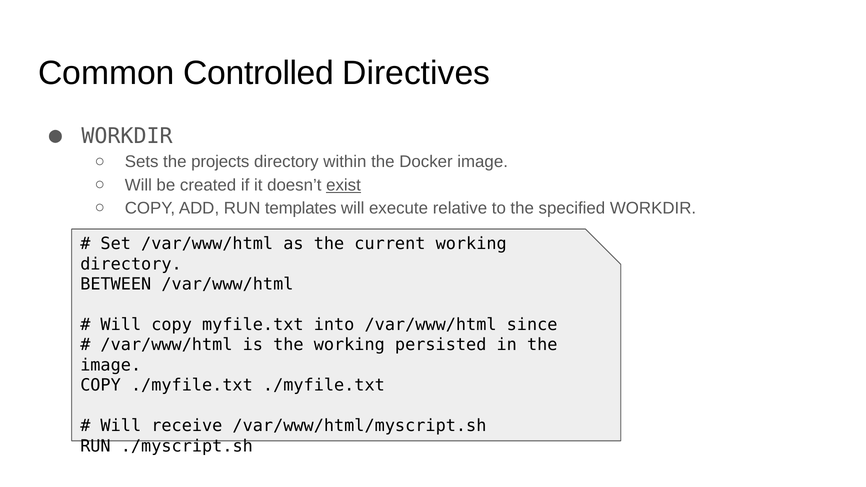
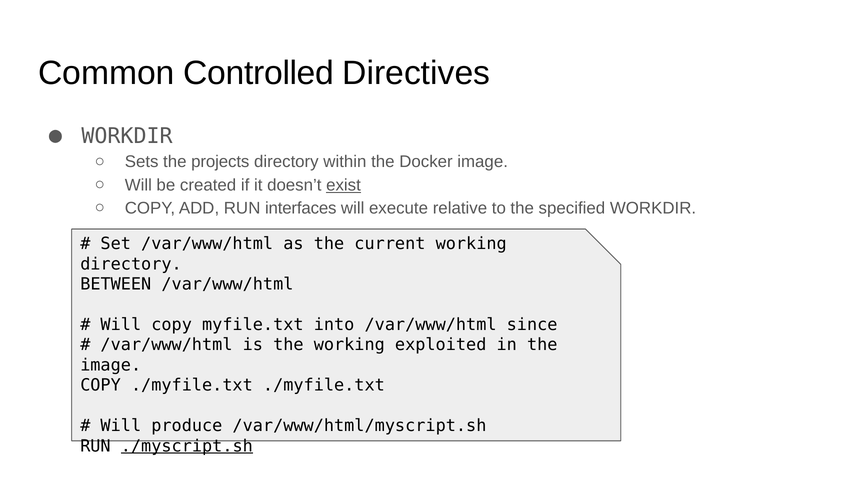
templates: templates -> interfaces (301, 208)
persisted: persisted -> exploited (441, 345)
receive: receive -> produce (187, 426)
./myscript.sh underline: none -> present (187, 446)
